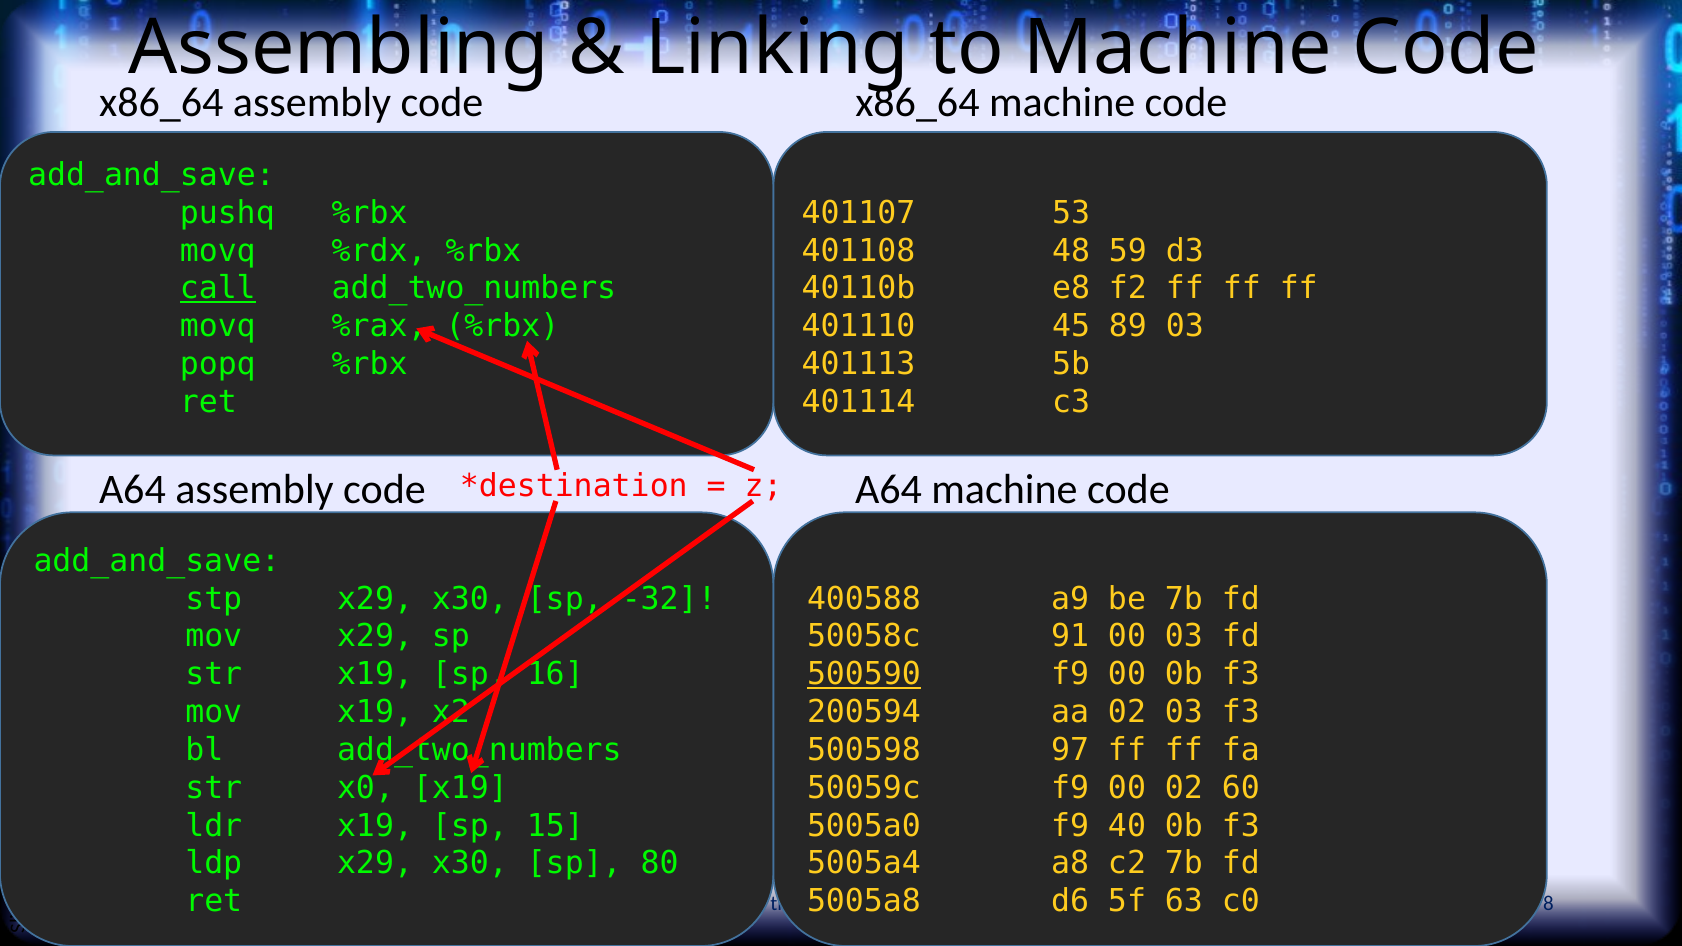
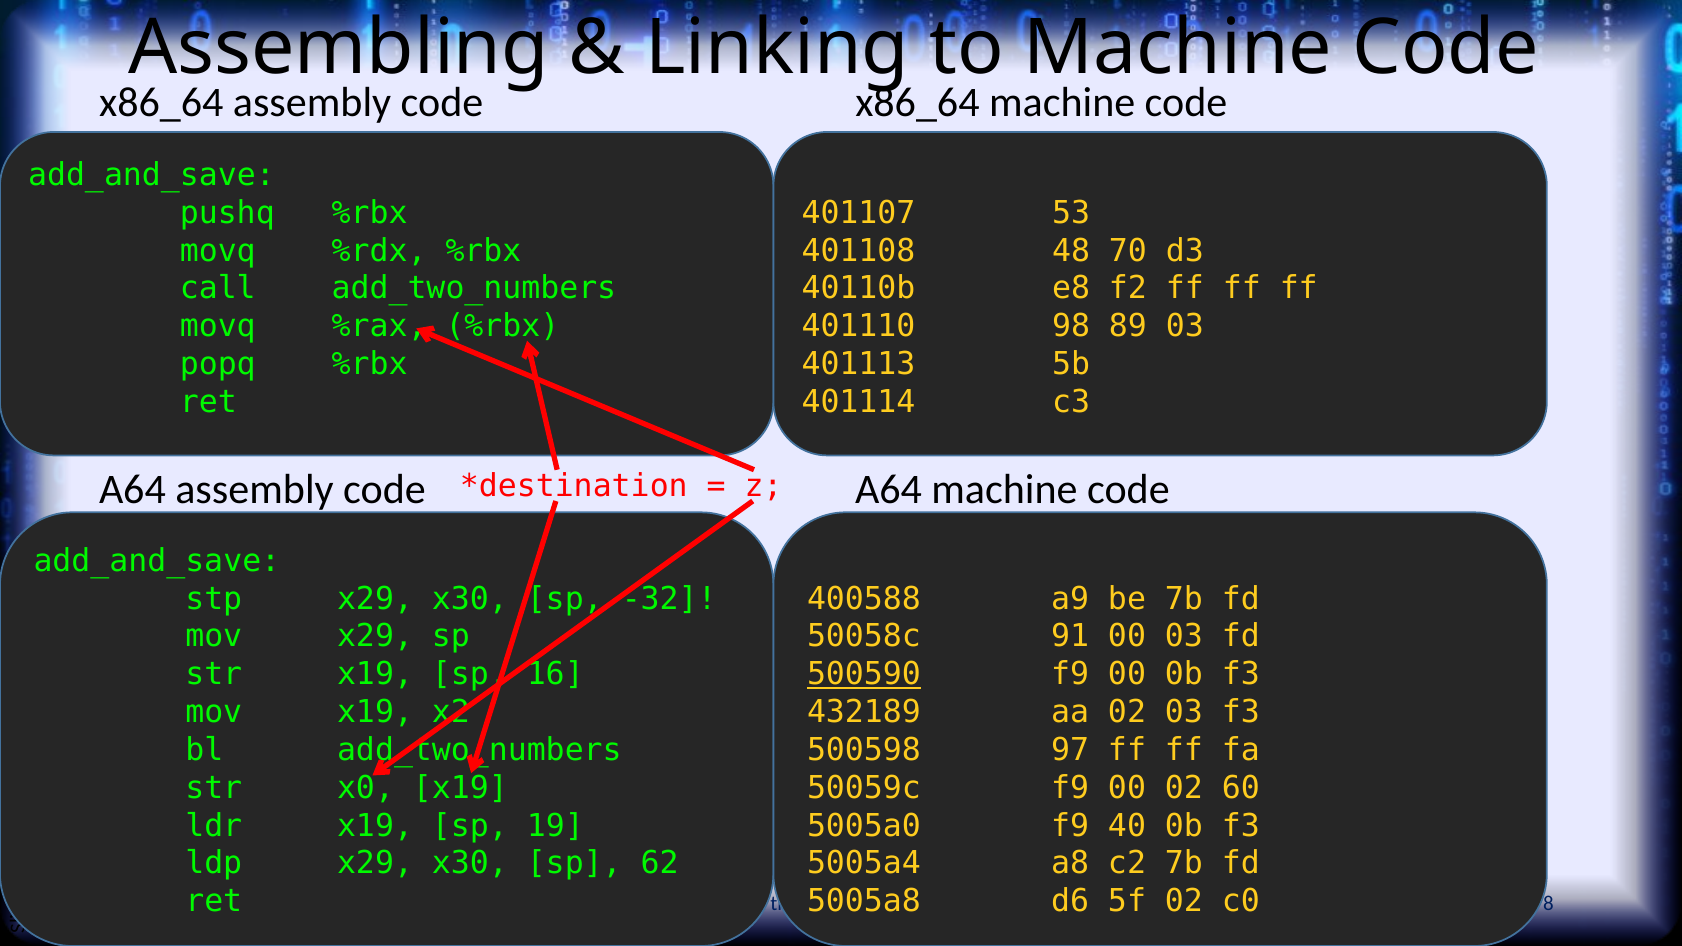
59: 59 -> 70 (1128, 251)
call underline: present -> none (218, 289)
45: 45 -> 98 (1071, 326)
200594: 200594 -> 432189 (864, 712)
15: 15 -> 19 (555, 826)
80: 80 -> 62 (660, 864)
5f 63: 63 -> 02 (1184, 901)
